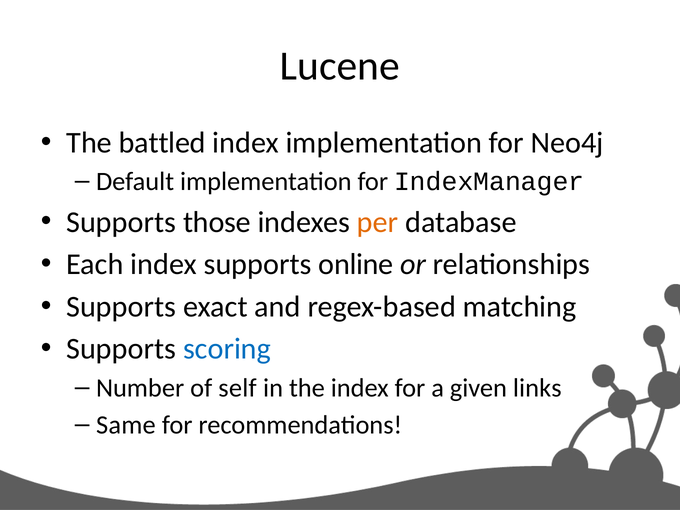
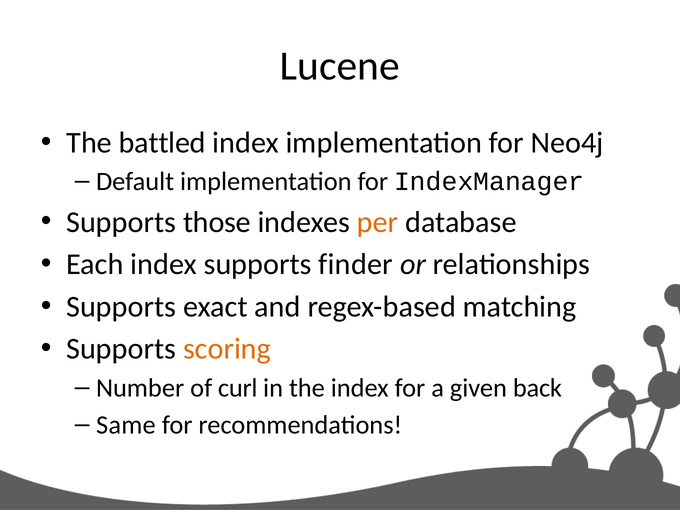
online: online -> finder (356, 264)
scoring colour: blue -> orange (227, 349)
self: self -> curl (238, 388)
links: links -> back (537, 388)
